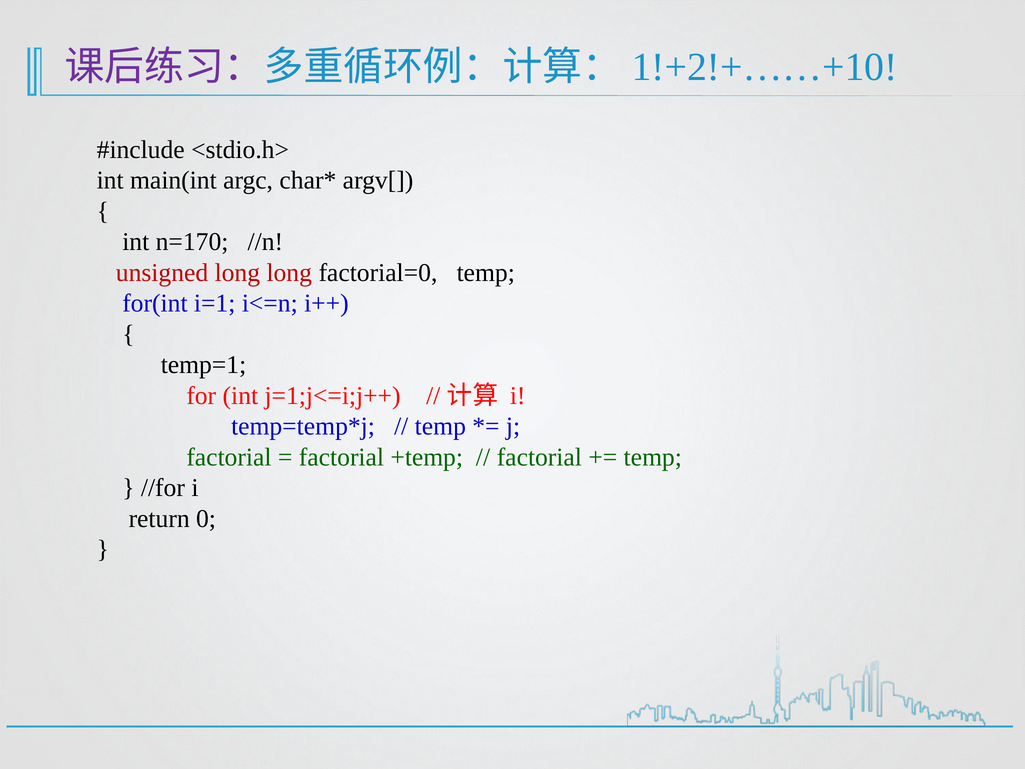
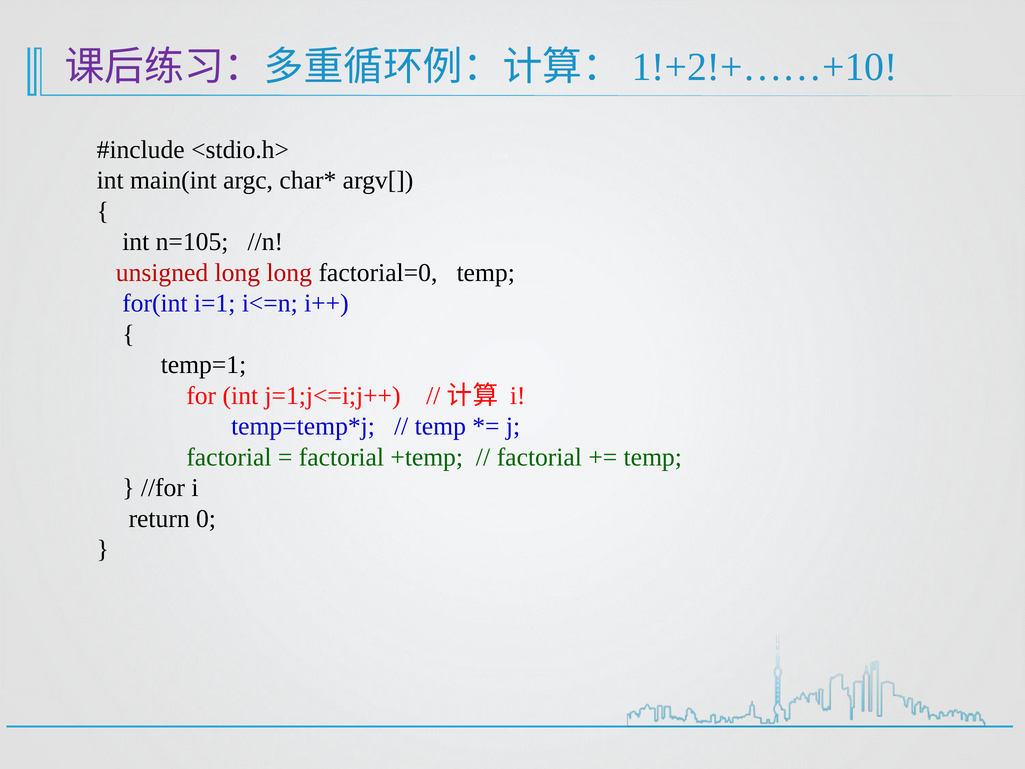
n=170: n=170 -> n=105 (192, 242)
